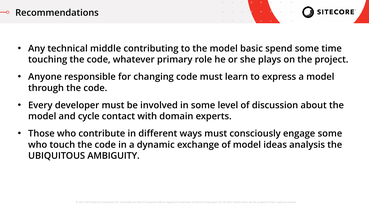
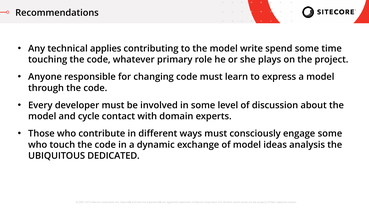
middle: middle -> applies (106, 48)
basic: basic -> write (252, 48)
AMBIGUITY: AMBIGUITY -> DEDICATED (113, 155)
